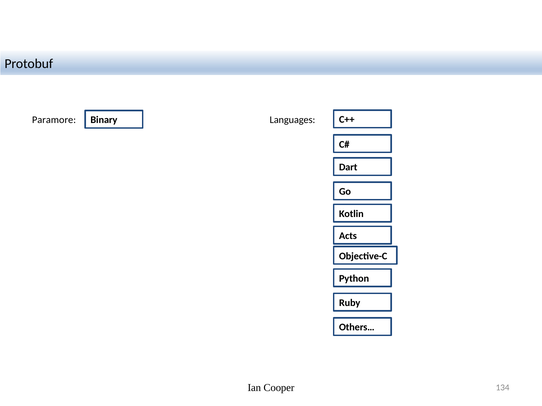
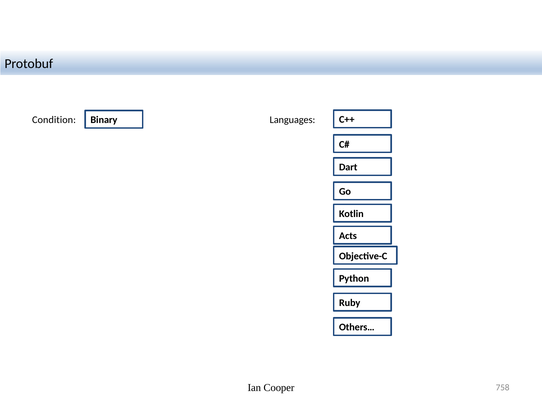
Paramore: Paramore -> Condition (54, 120)
134: 134 -> 758 (503, 388)
